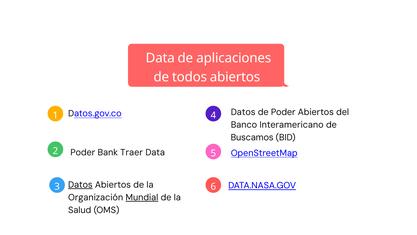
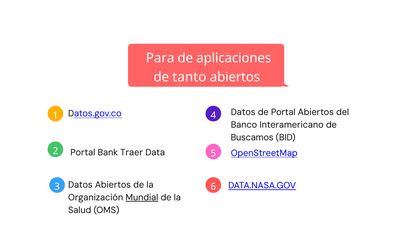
Data: Data -> Para (160, 58)
todos: todos -> tanto (189, 77)
de Poder: Poder -> Portal (283, 112)
Poder: Poder -> Portal (83, 152)
Datos underline: present -> none (80, 184)
